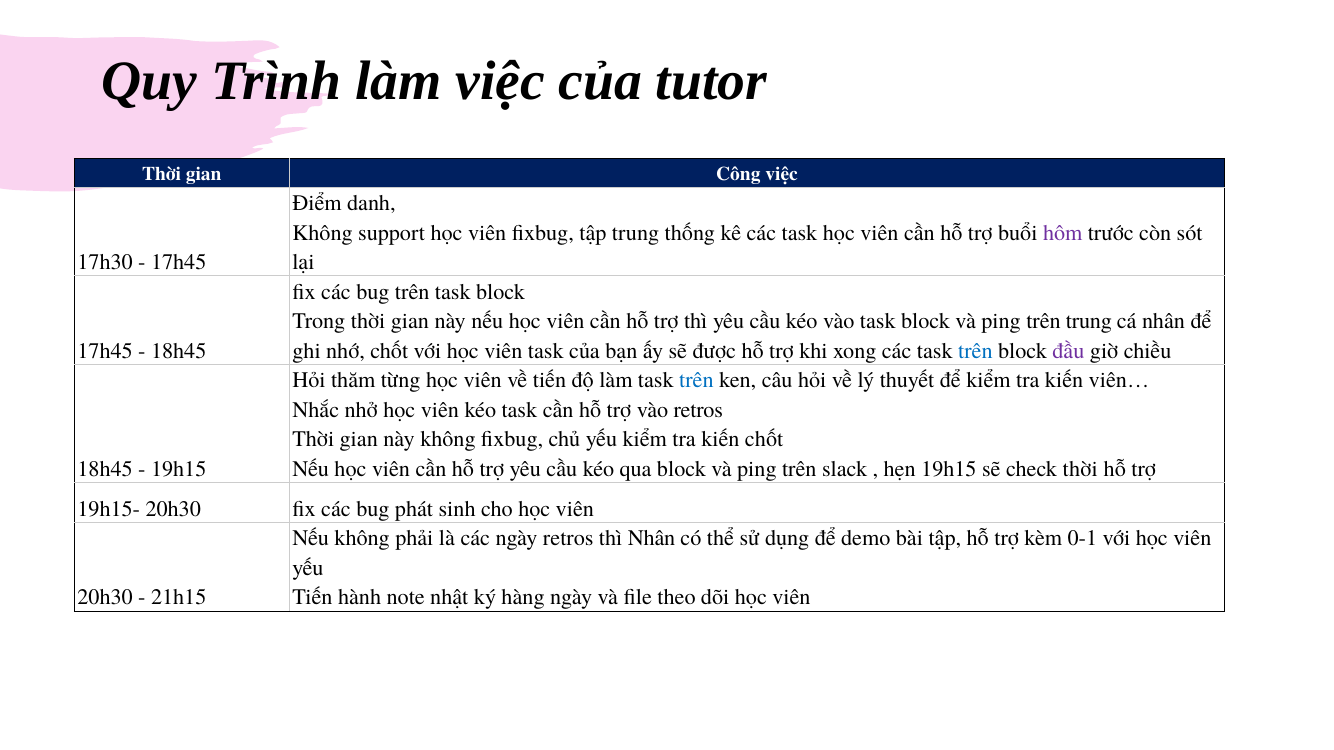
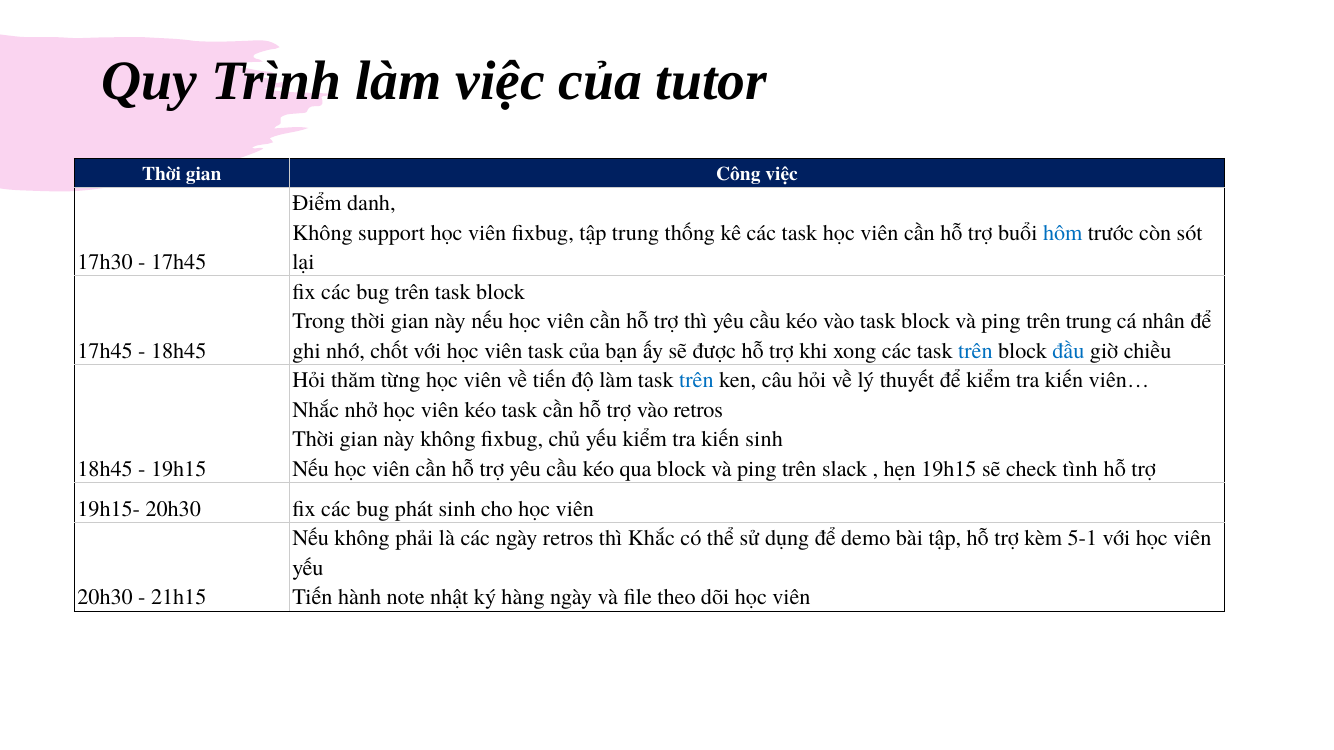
hôm colour: purple -> blue (1063, 233)
đầu colour: purple -> blue (1068, 351)
kiến chốt: chốt -> sinh (764, 440)
check thời: thời -> tình (1080, 469)
thì Nhân: Nhân -> Khắc (651, 539)
0-1: 0-1 -> 5-1 (1082, 539)
